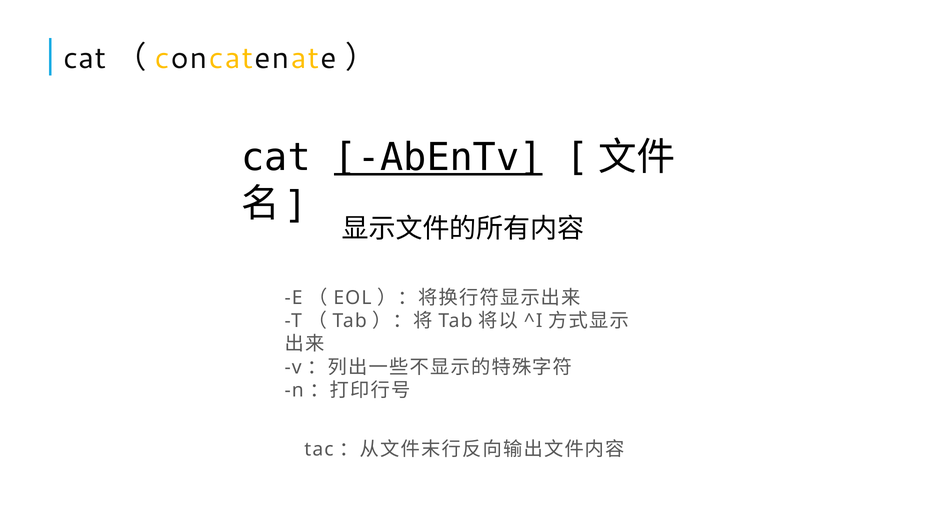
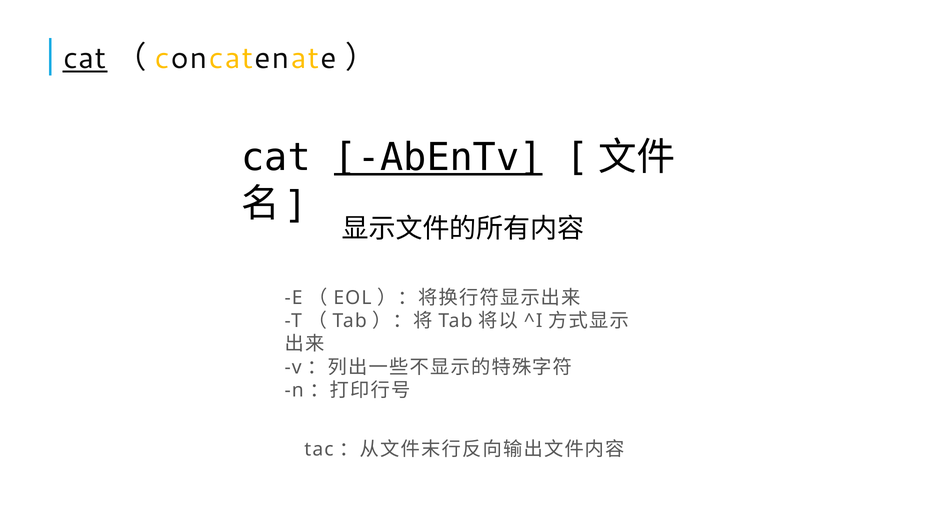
cat underline: none -> present (85, 58)
